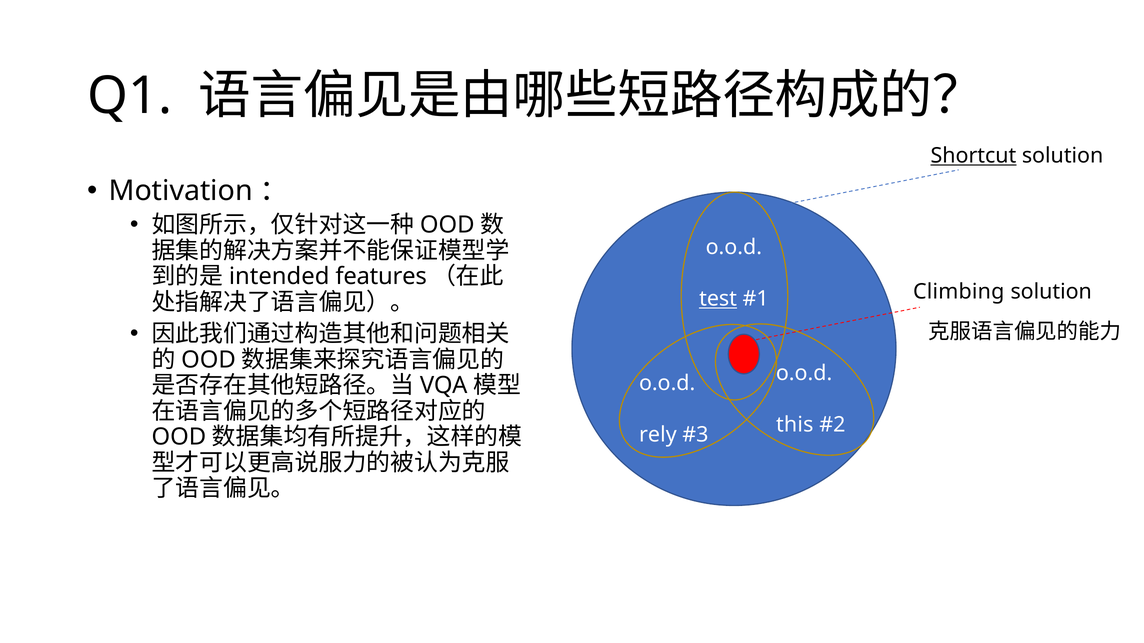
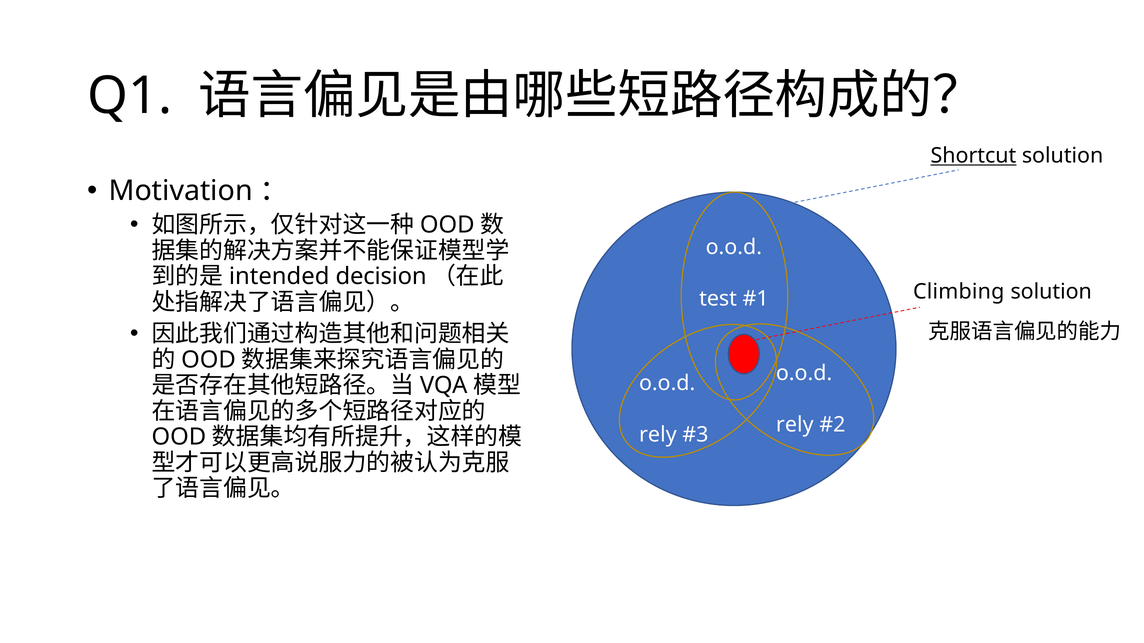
features: features -> decision (381, 277)
test underline: present -> none (718, 299)
this: this -> rely (795, 425)
